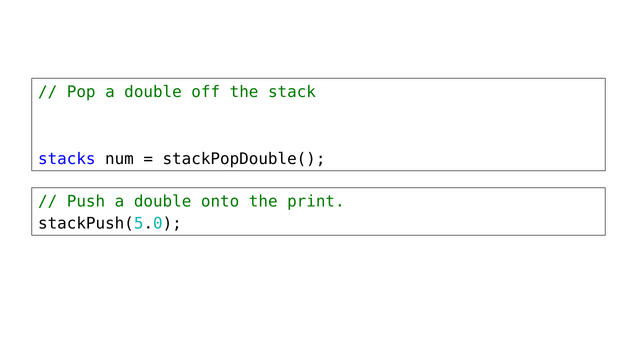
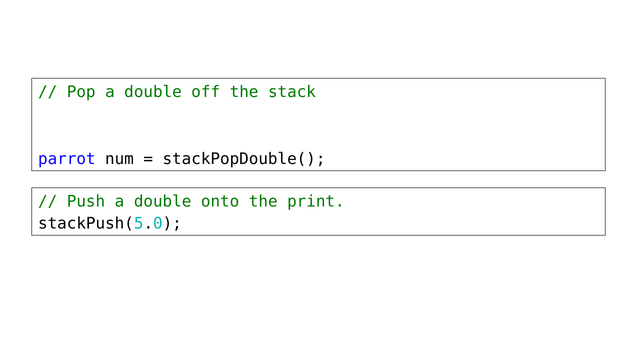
stacks: stacks -> parrot (67, 159)
